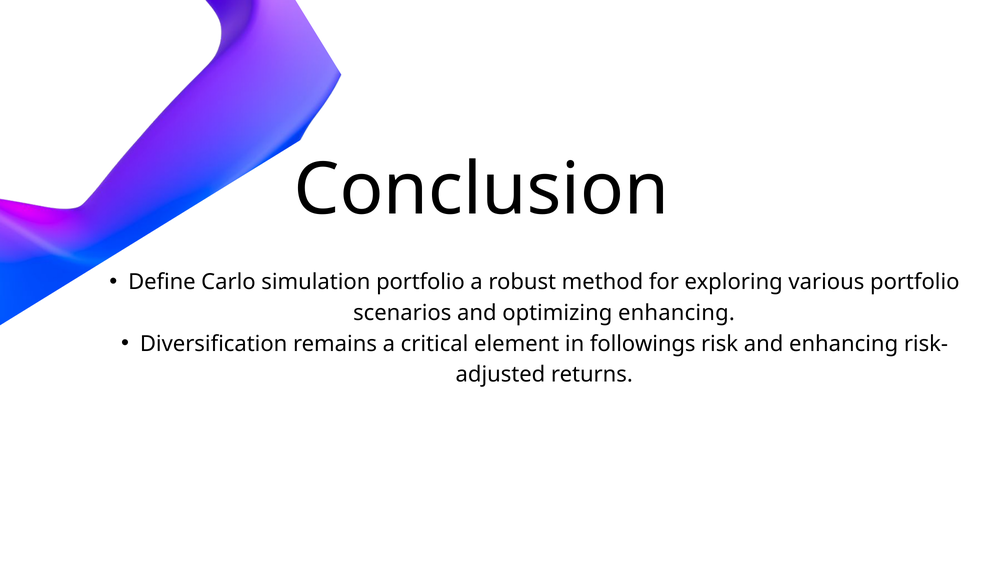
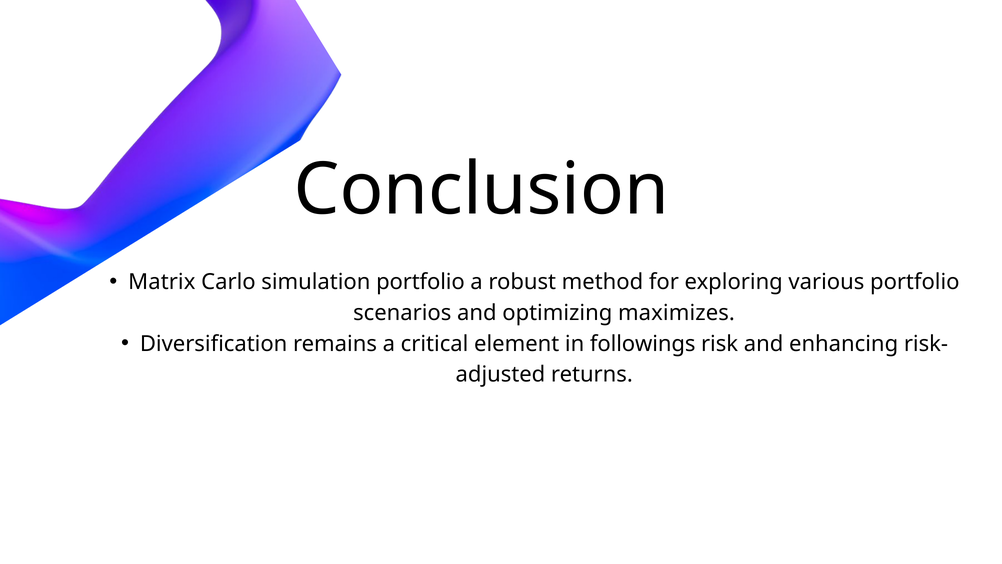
Define: Define -> Matrix (162, 282)
optimizing enhancing: enhancing -> maximizes (676, 313)
